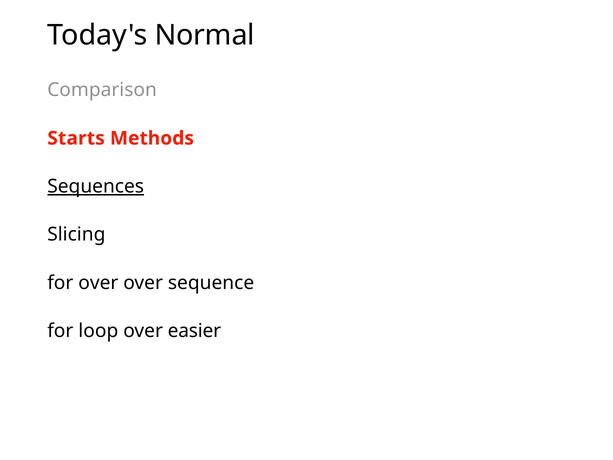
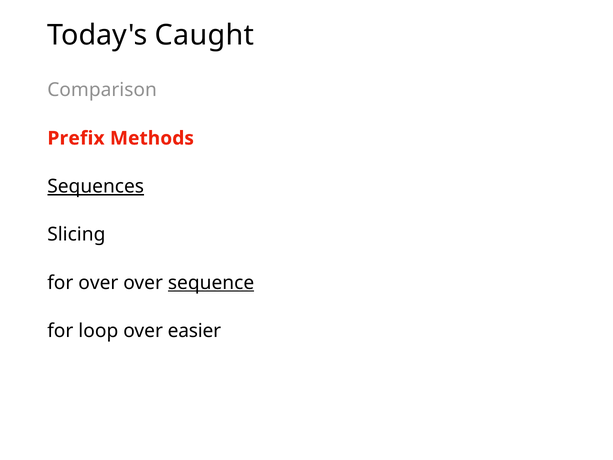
Normal: Normal -> Caught (204, 35)
Starts: Starts -> Prefix (76, 138)
sequence underline: none -> present (211, 283)
